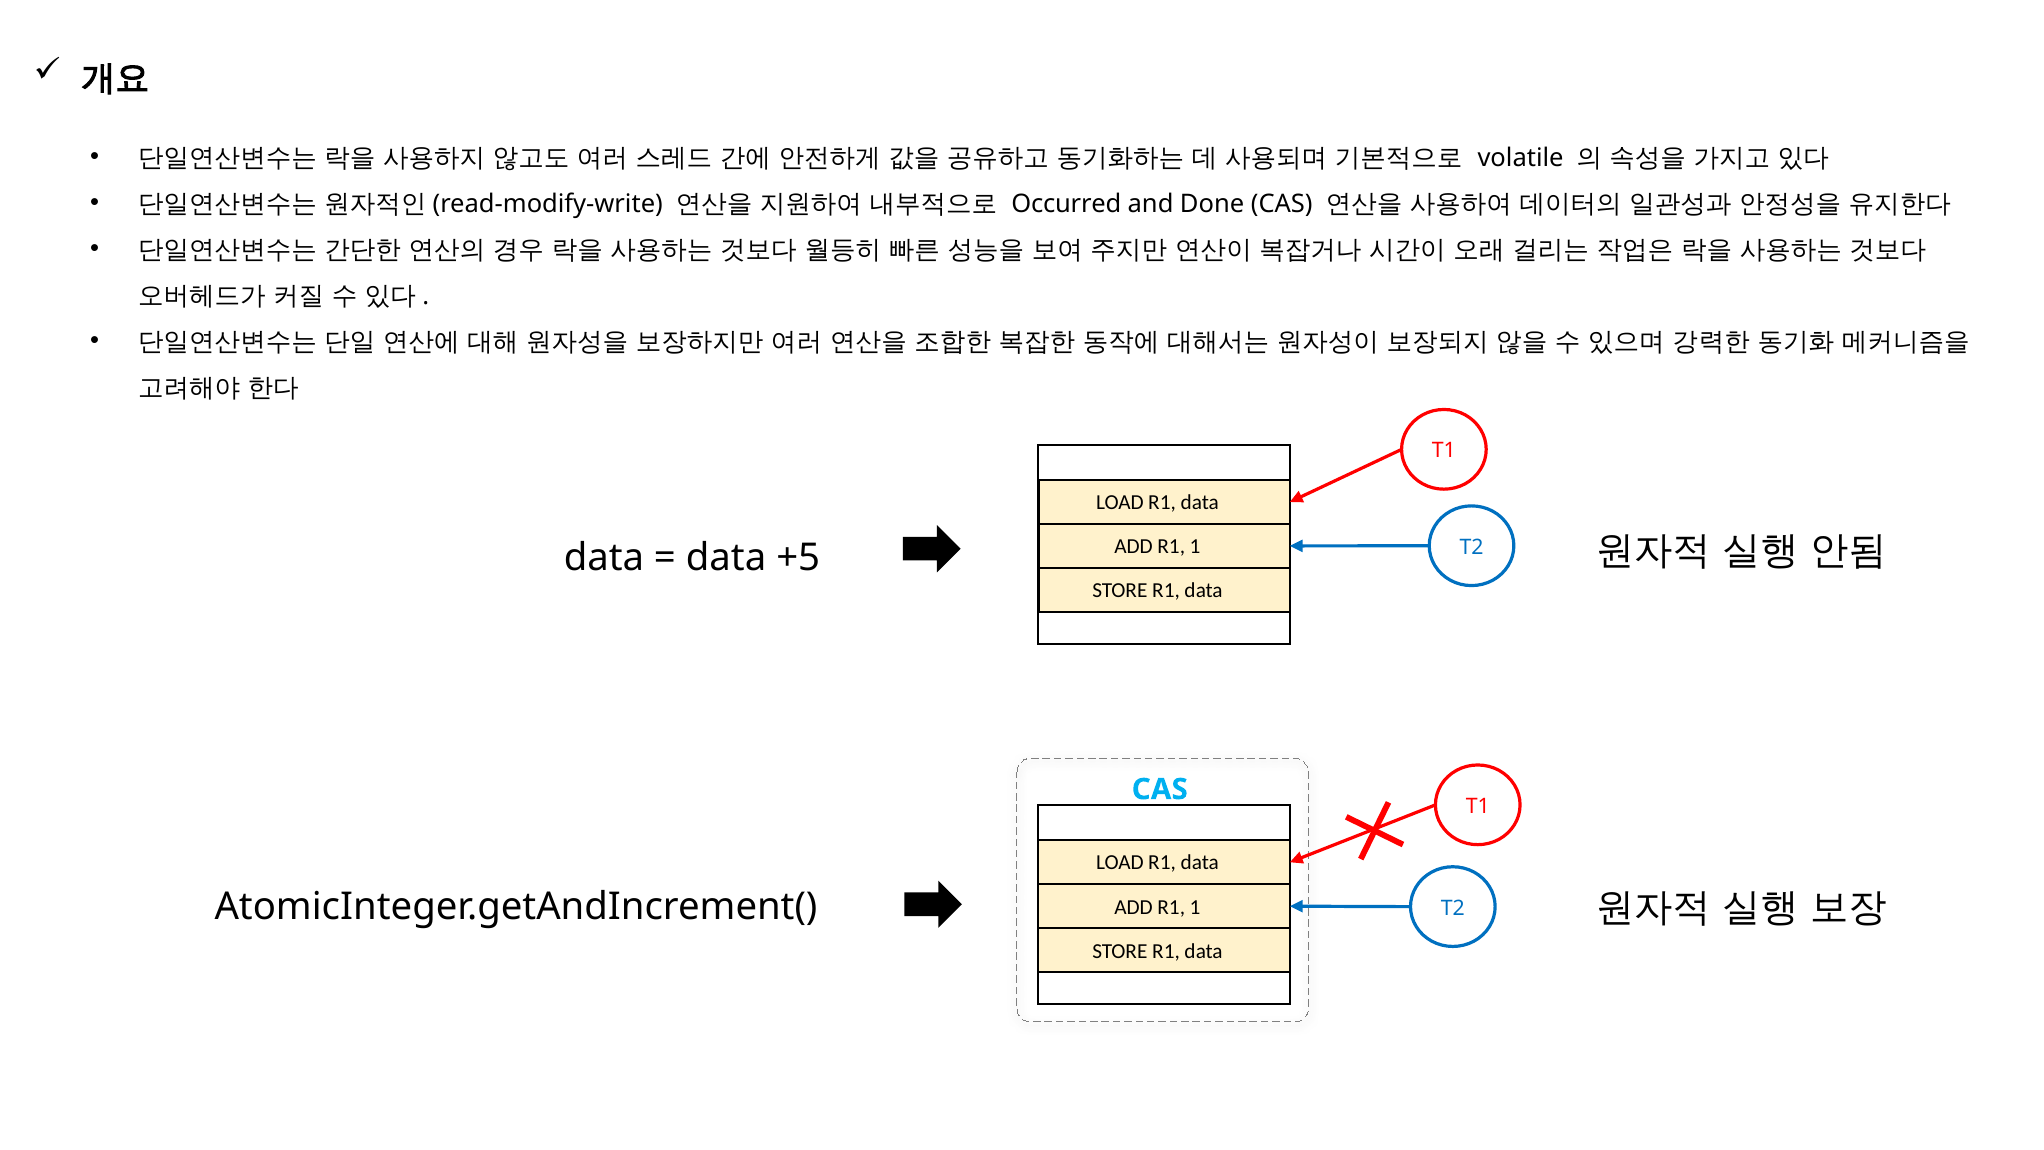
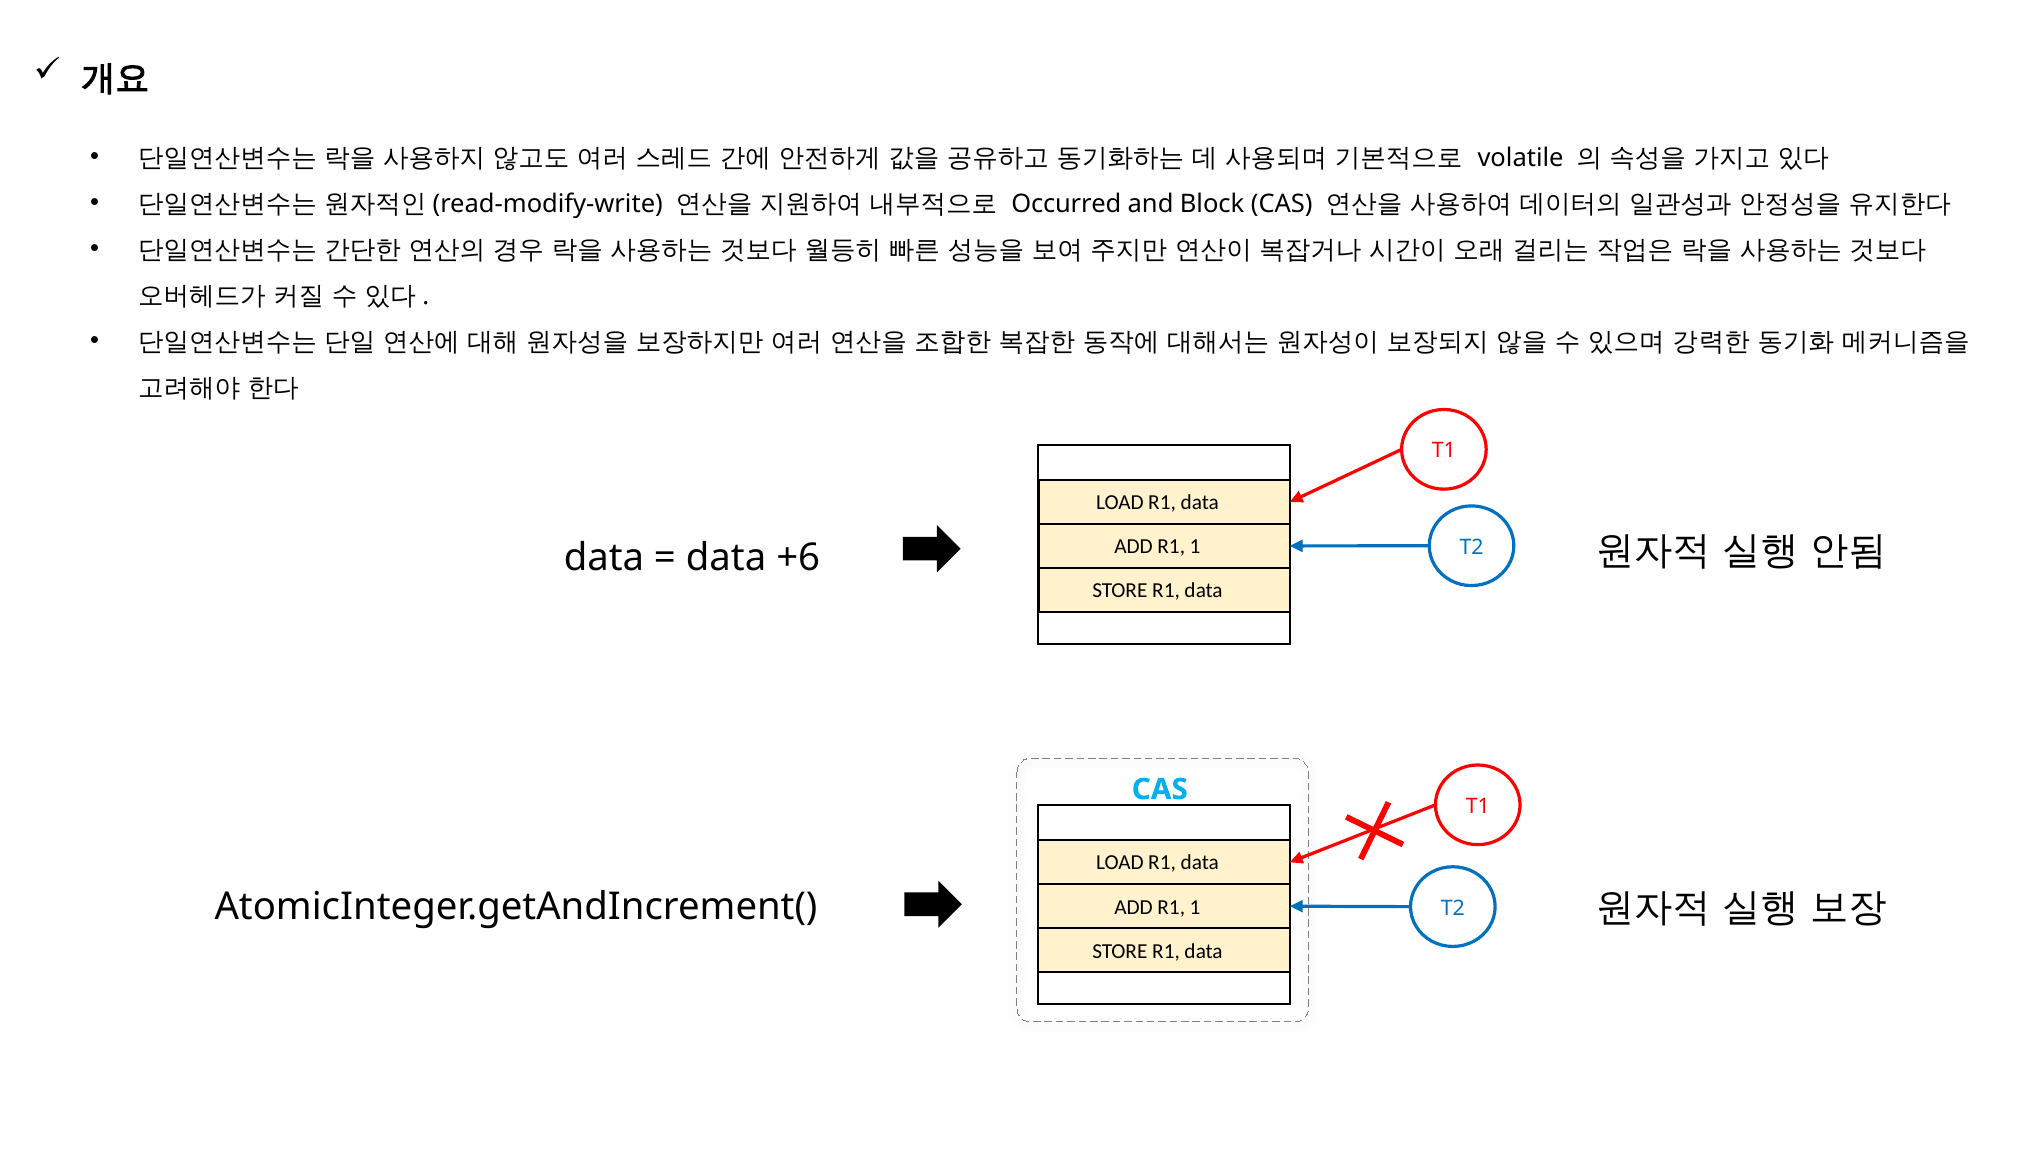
Done: Done -> Block (1212, 204)
+5: +5 -> +6 (798, 557)
